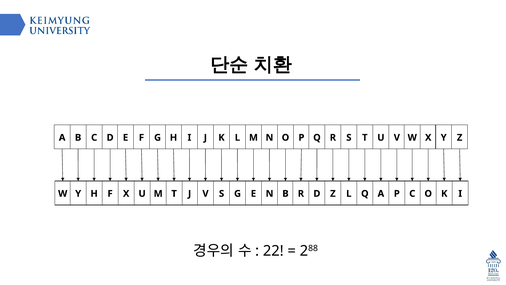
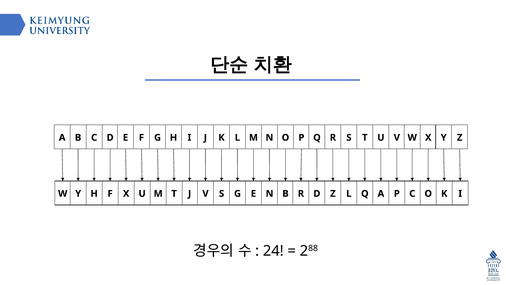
22: 22 -> 24 (273, 250)
